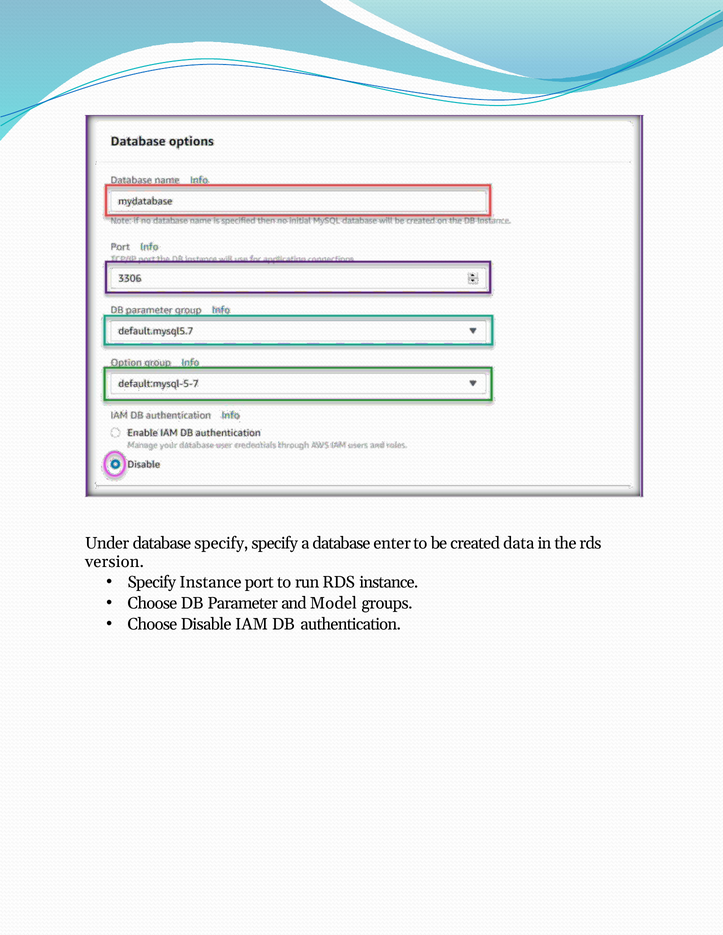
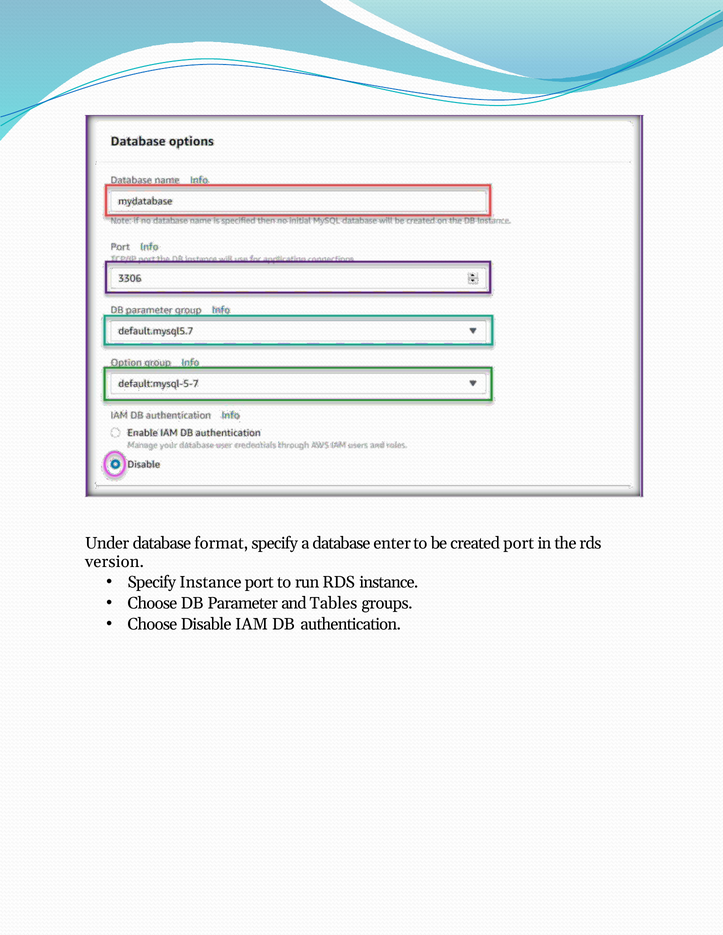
database specify: specify -> format (221, 544)
created data: data -> port (519, 544)
Model: Model -> Tables (333, 604)
